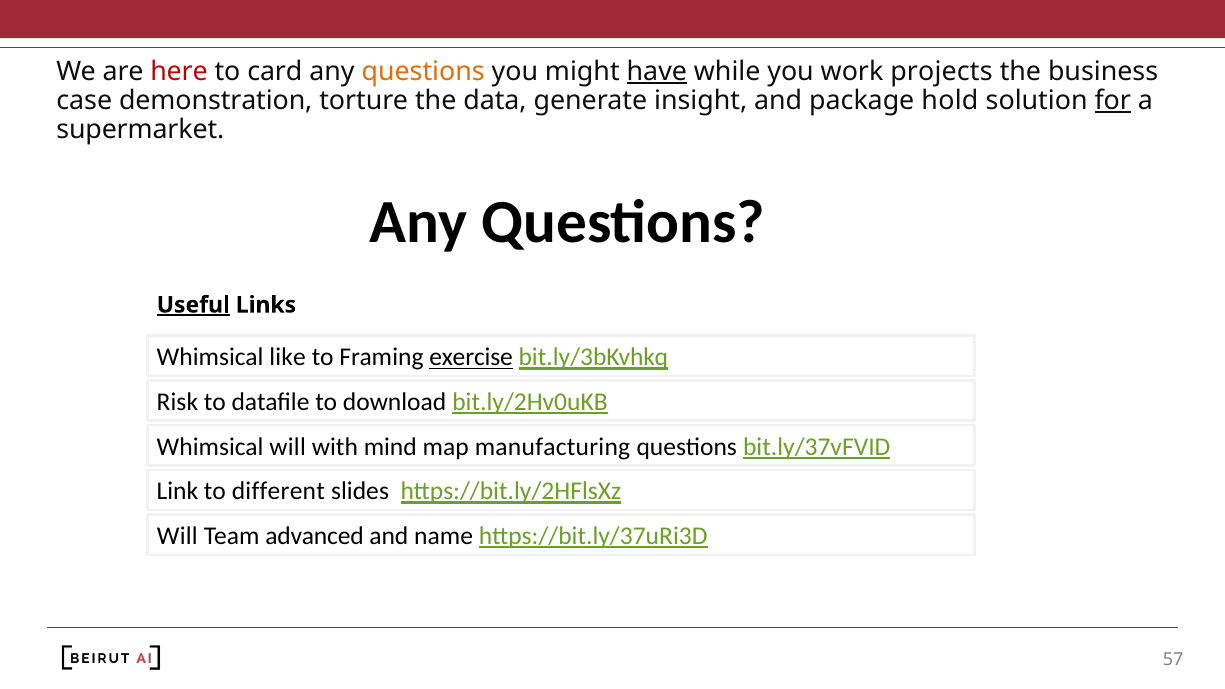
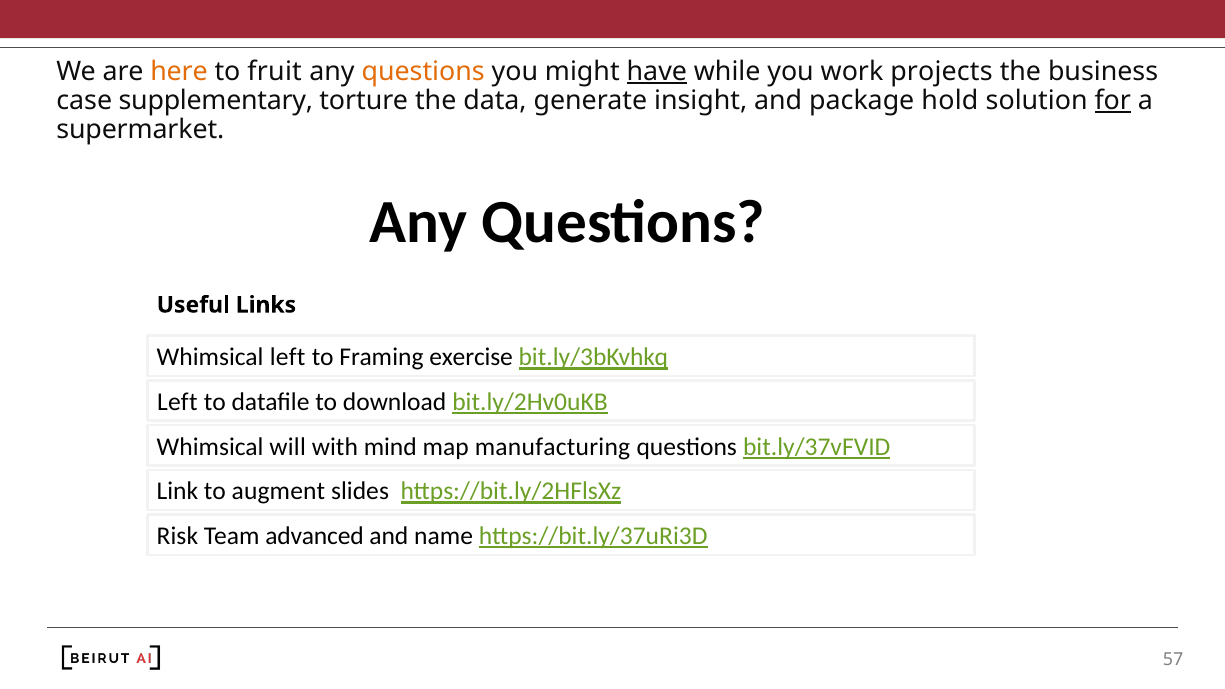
here colour: red -> orange (179, 71)
card: card -> fruit (275, 71)
demonstration: demonstration -> supplementary (216, 100)
Useful underline: present -> none (193, 305)
Whimsical like: like -> left (288, 357)
exercise underline: present -> none (471, 357)
Risk: Risk -> Left (177, 402)
different: different -> augment (278, 492)
Will: Will -> Risk (177, 536)
